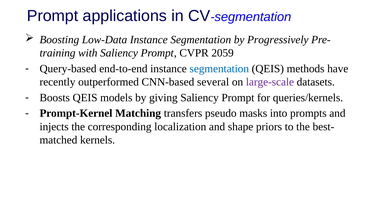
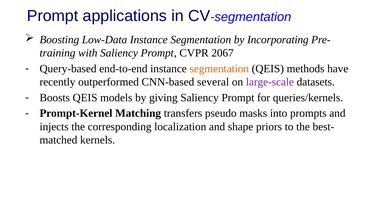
Progressively: Progressively -> Incorporating (278, 40)
2059: 2059 -> 2067 (223, 53)
segmentation colour: blue -> orange (219, 69)
